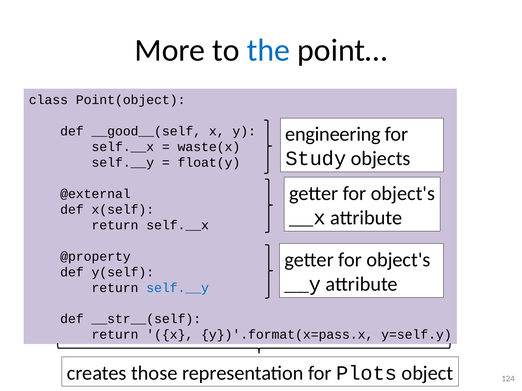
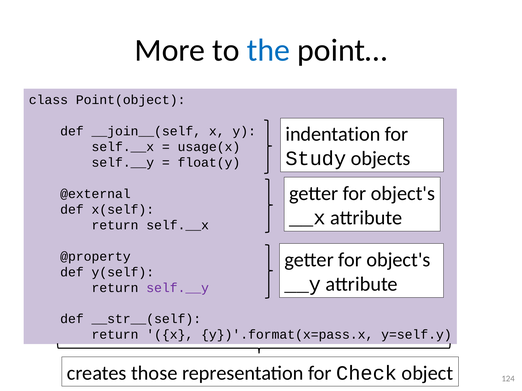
engineering: engineering -> indentation (333, 134)
__good__(self: __good__(self -> __join__(self (146, 131)
waste(x: waste(x -> usage(x (209, 147)
self.__y colour: blue -> purple (178, 288)
Plots: Plots -> Check (367, 373)
